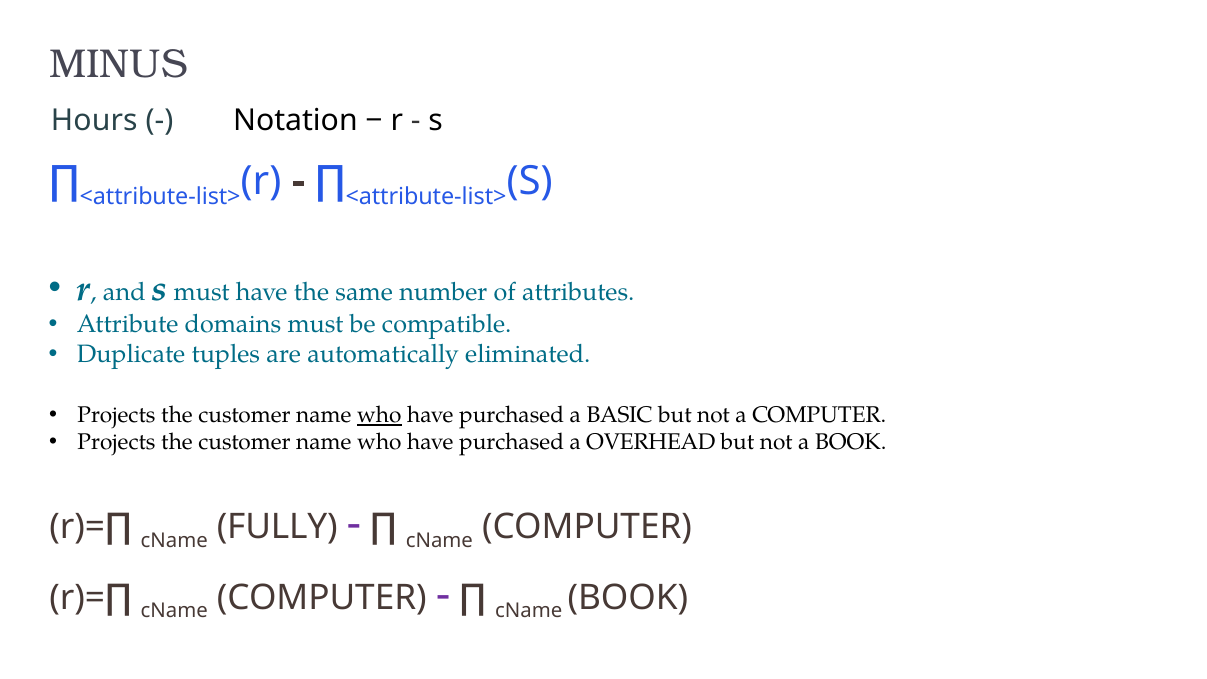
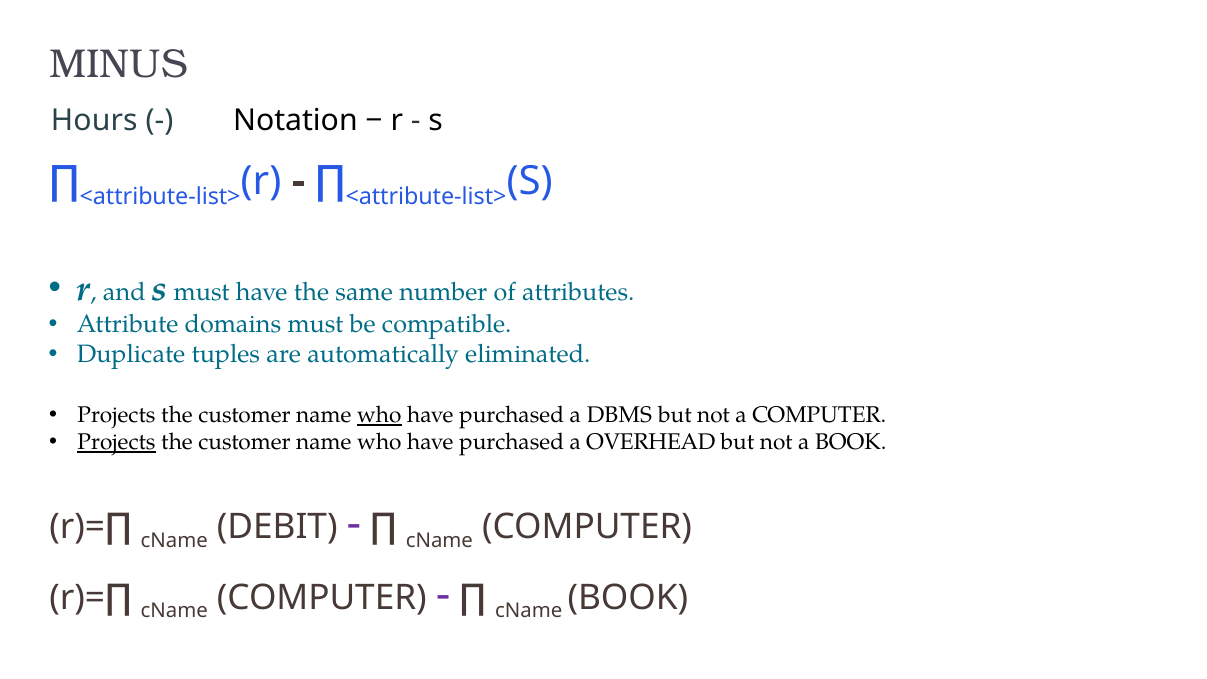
BASIC: BASIC -> DBMS (619, 415)
Projects underline: none -> present (117, 442)
FULLY: FULLY -> DEBIT (277, 527)
